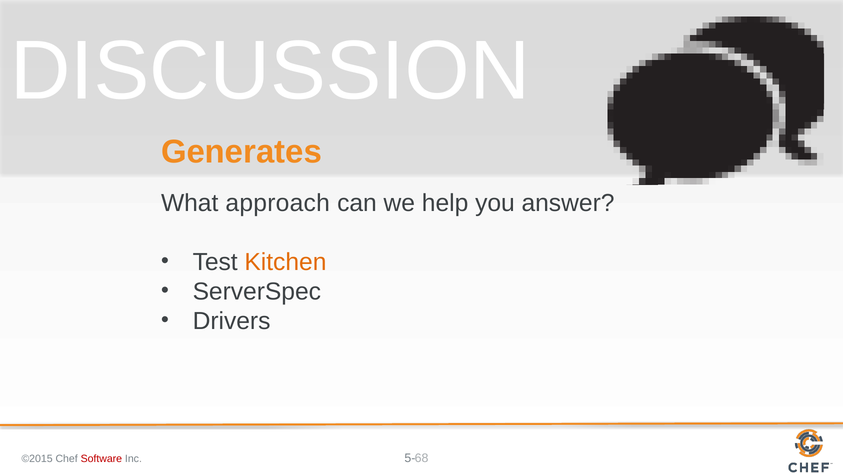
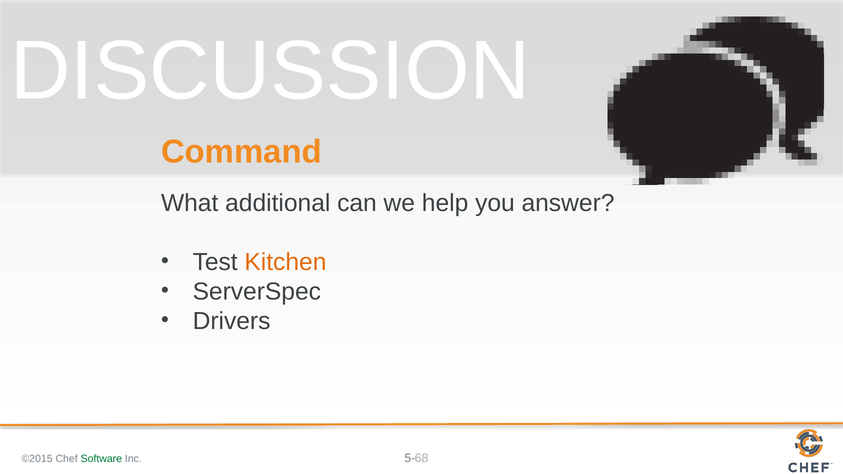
Generates: Generates -> Command (241, 152)
approach: approach -> additional (278, 203)
Software colour: red -> green (101, 459)
